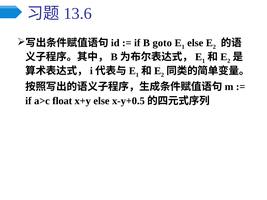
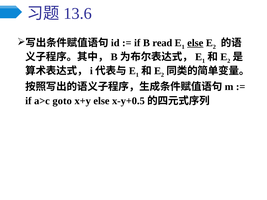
goto: goto -> read (162, 43)
else underline: none -> present (195, 43)
float: float -> goto (62, 101)
